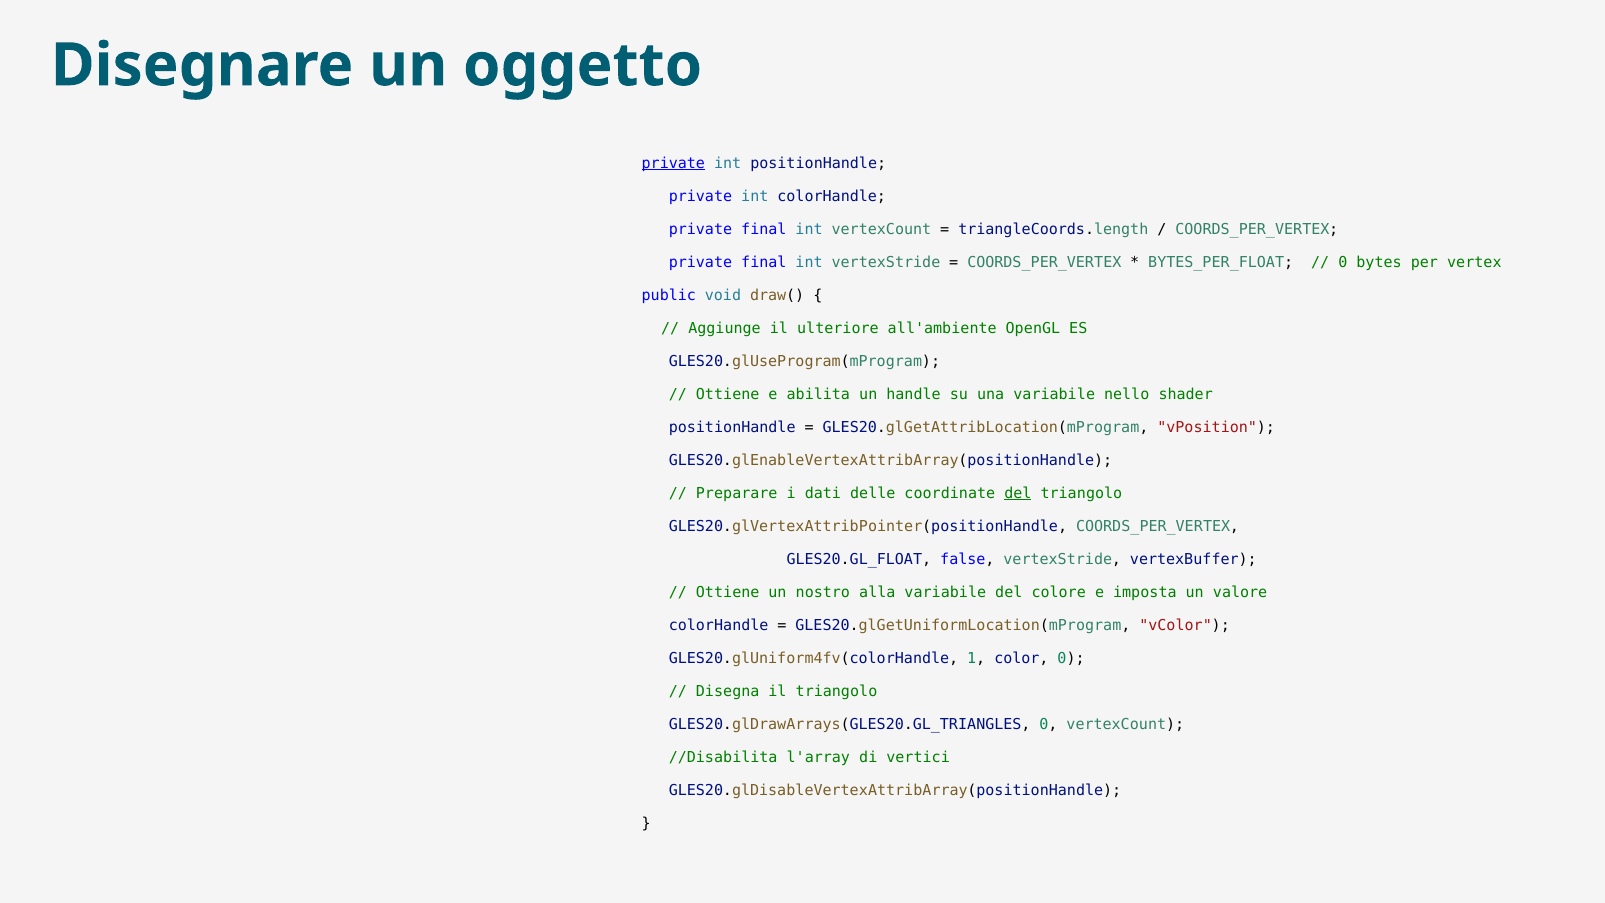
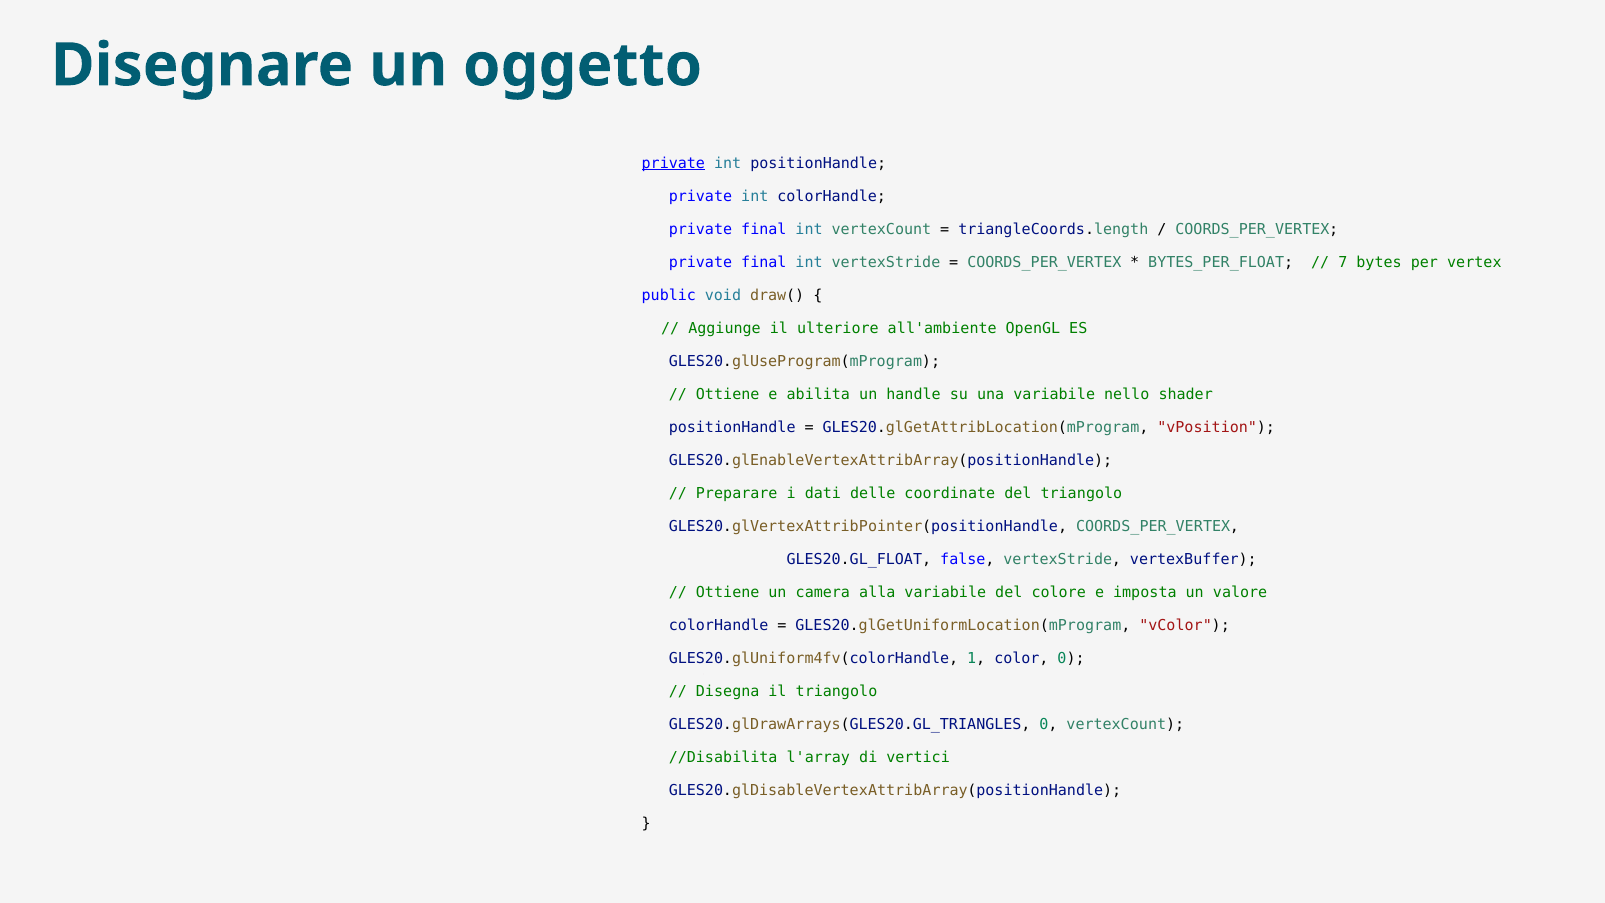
0: 0 -> 7 (1343, 262)
del underline: present -> none (1018, 493)
nostro: nostro -> camera (823, 592)
